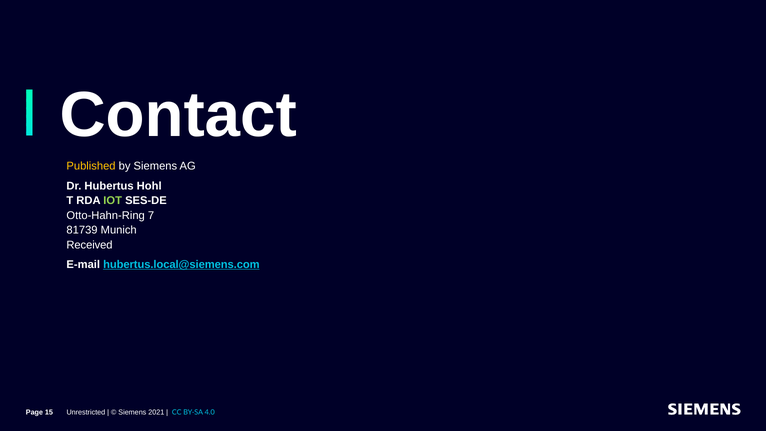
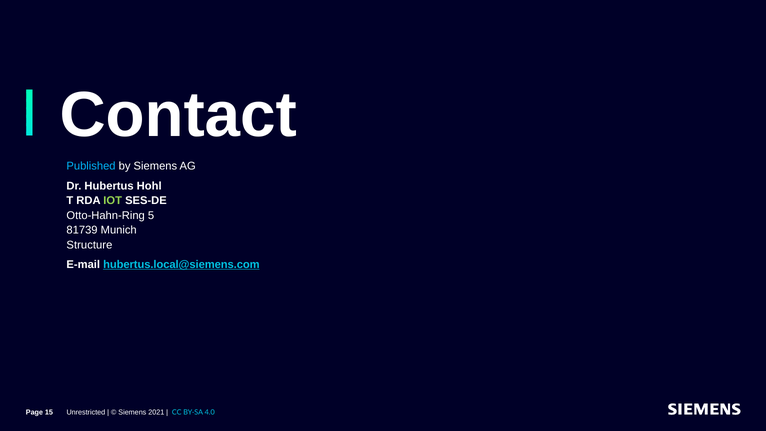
Published colour: yellow -> light blue (91, 166)
7: 7 -> 5 (151, 215)
Received: Received -> Structure (89, 245)
